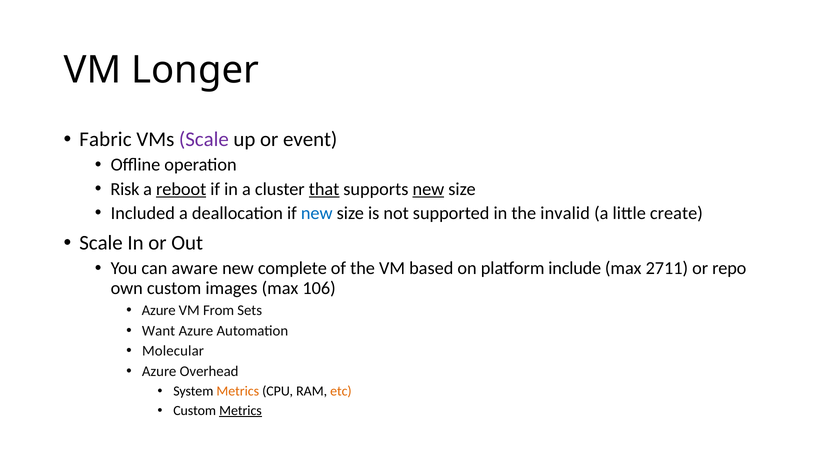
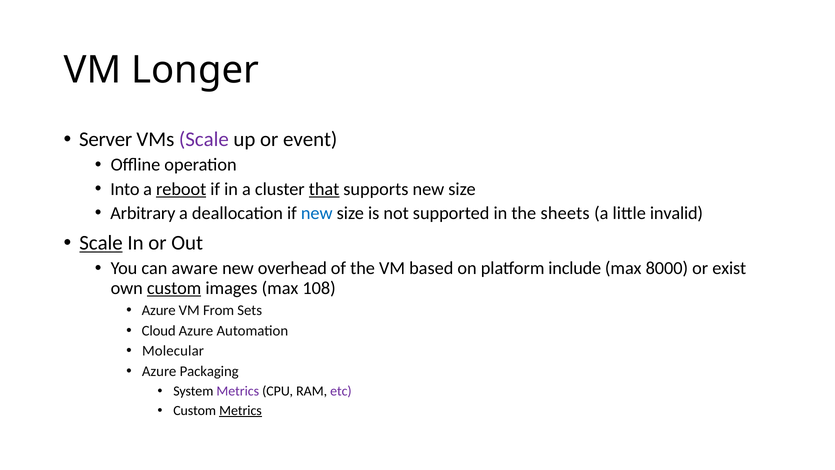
Fabric: Fabric -> Server (106, 139)
Risk: Risk -> Into (125, 189)
new underline: present -> none (428, 189)
Included: Included -> Arbitrary (143, 213)
invalid: invalid -> sheets (565, 213)
create: create -> invalid (676, 213)
Scale underline: none -> present (101, 243)
complete: complete -> overhead (292, 268)
2711: 2711 -> 8000 (667, 268)
repo: repo -> exist (729, 268)
custom underline: none -> present (174, 288)
106: 106 -> 108 (319, 288)
Want: Want -> Cloud (159, 330)
Overhead: Overhead -> Packaging (209, 371)
Metrics colour: orange -> purple (238, 391)
etc colour: orange -> purple (341, 391)
